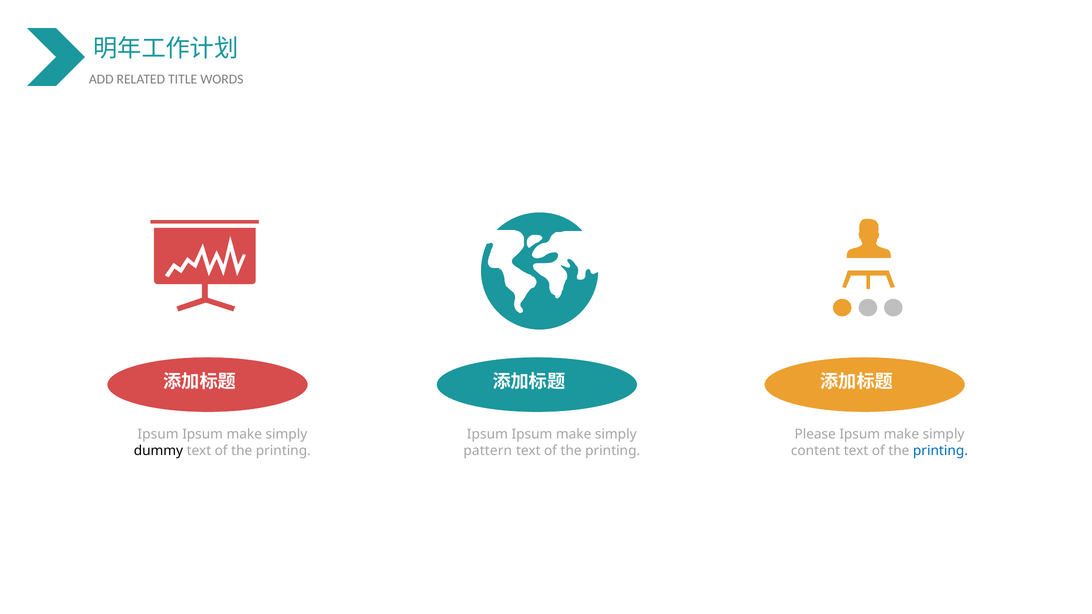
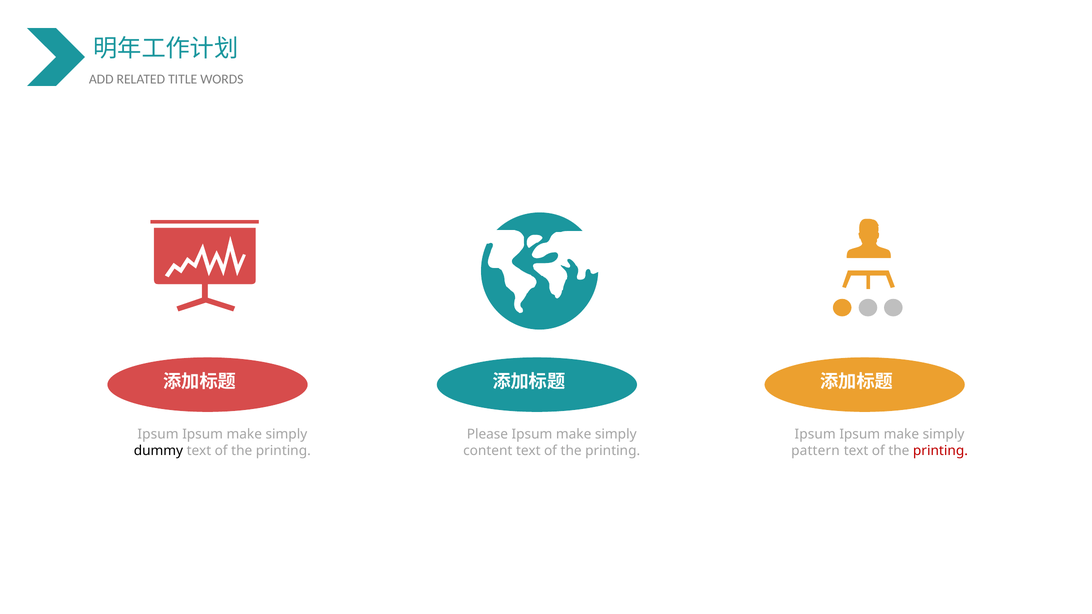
Ipsum: Ipsum -> Please (487, 435)
Please: Please -> Ipsum (815, 435)
pattern: pattern -> content (488, 451)
content: content -> pattern (815, 451)
printing colour: blue -> red (940, 451)
